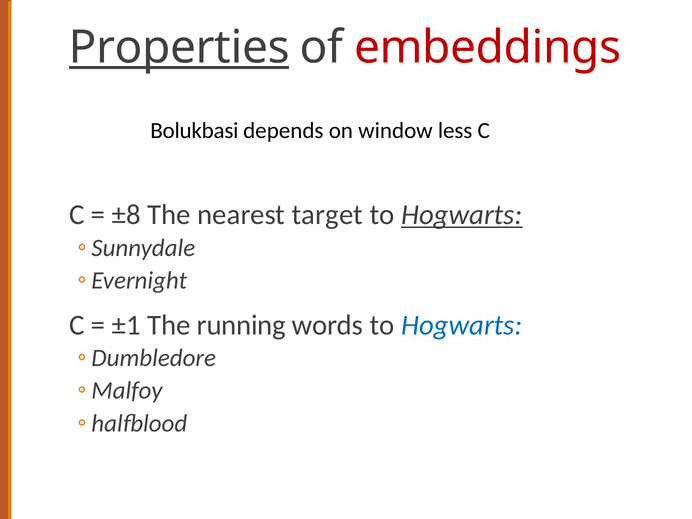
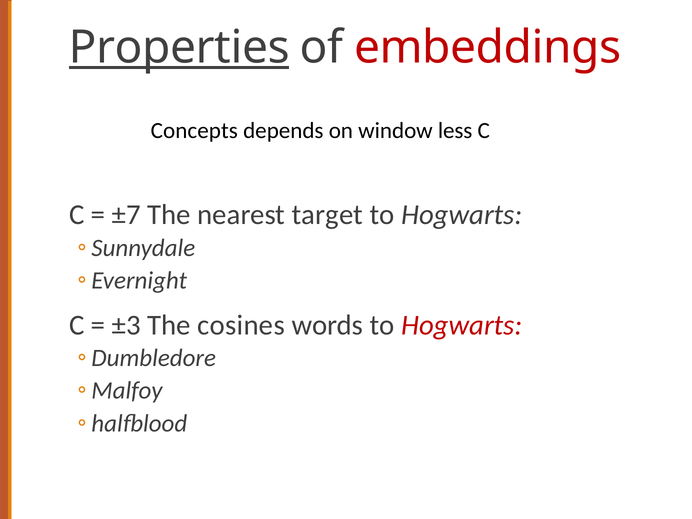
Bolukbasi: Bolukbasi -> Concepts (194, 131)
±8: ±8 -> ±7 (126, 215)
Hogwarts underline: present -> none (462, 215)
±1: ±1 -> ±3 (126, 325)
running: running -> cosines (241, 325)
Hogwarts colour: blue -> red (462, 325)
